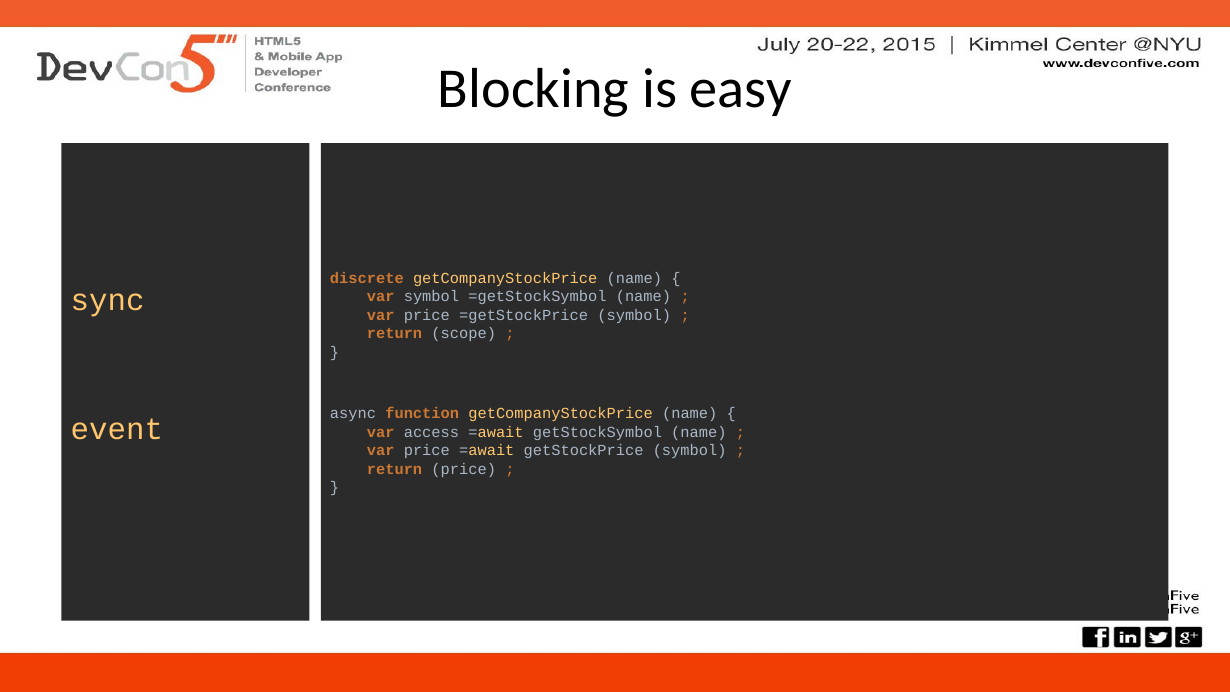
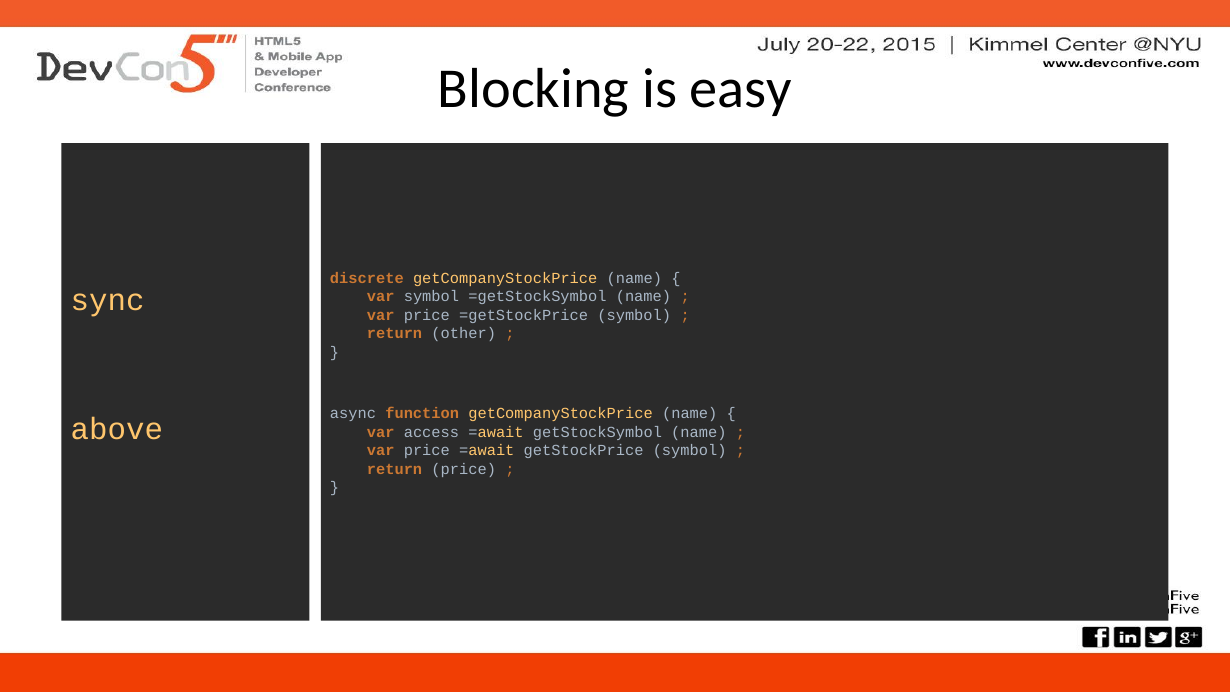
scope: scope -> other (464, 334)
event: event -> above (117, 430)
